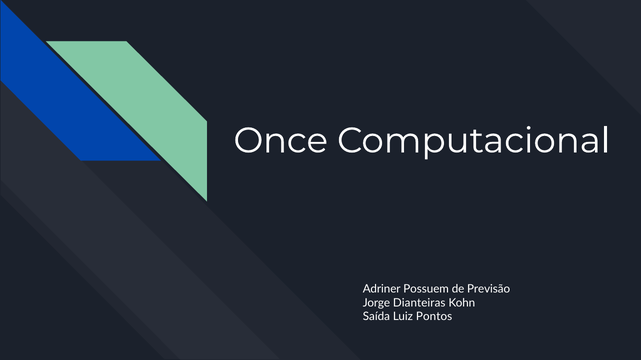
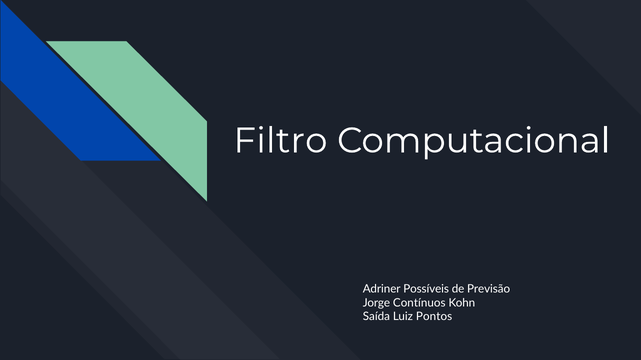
Once: Once -> Filtro (280, 141)
Possuem: Possuem -> Possíveis (426, 289)
Dianteiras: Dianteiras -> Contínuos (419, 303)
